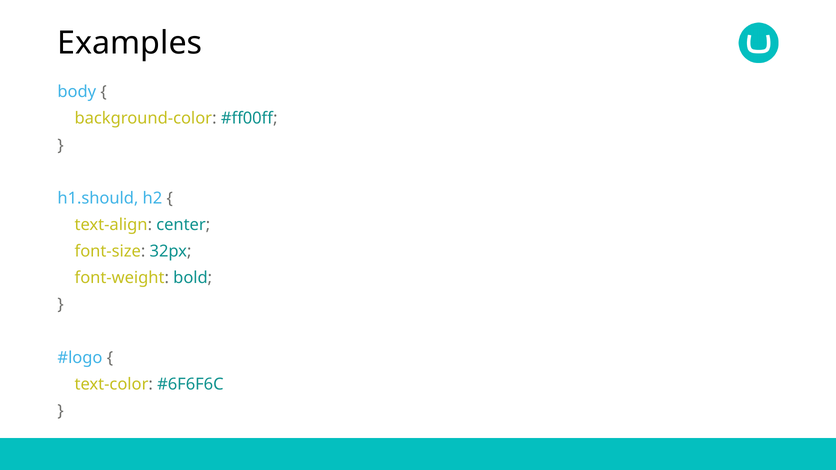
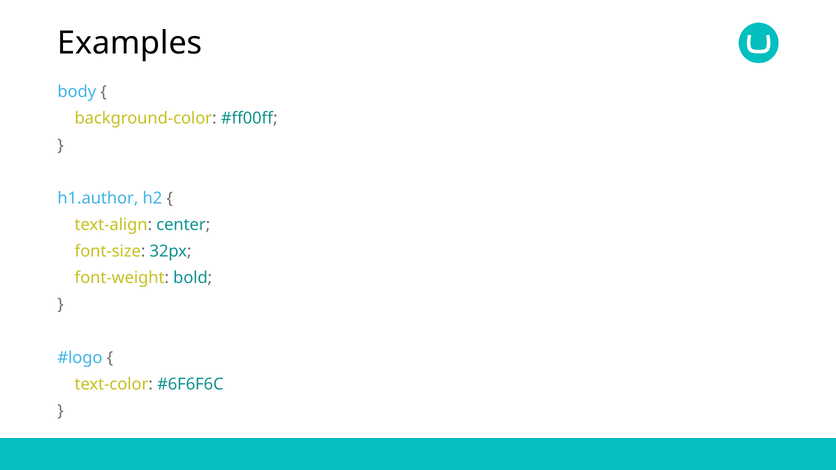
h1.should: h1.should -> h1.author (98, 198)
